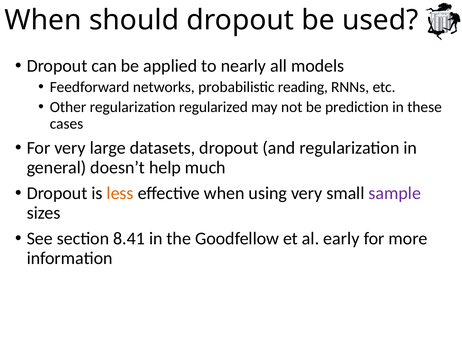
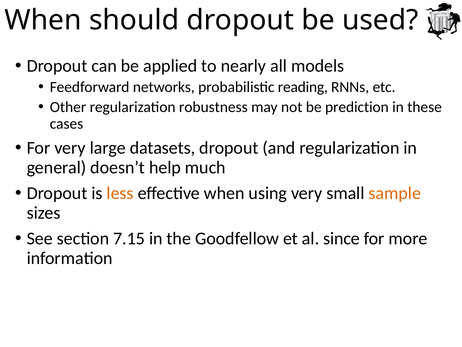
regularized: regularized -> robustness (213, 107)
sample colour: purple -> orange (395, 193)
8.41: 8.41 -> 7.15 (129, 238)
early: early -> since (342, 238)
